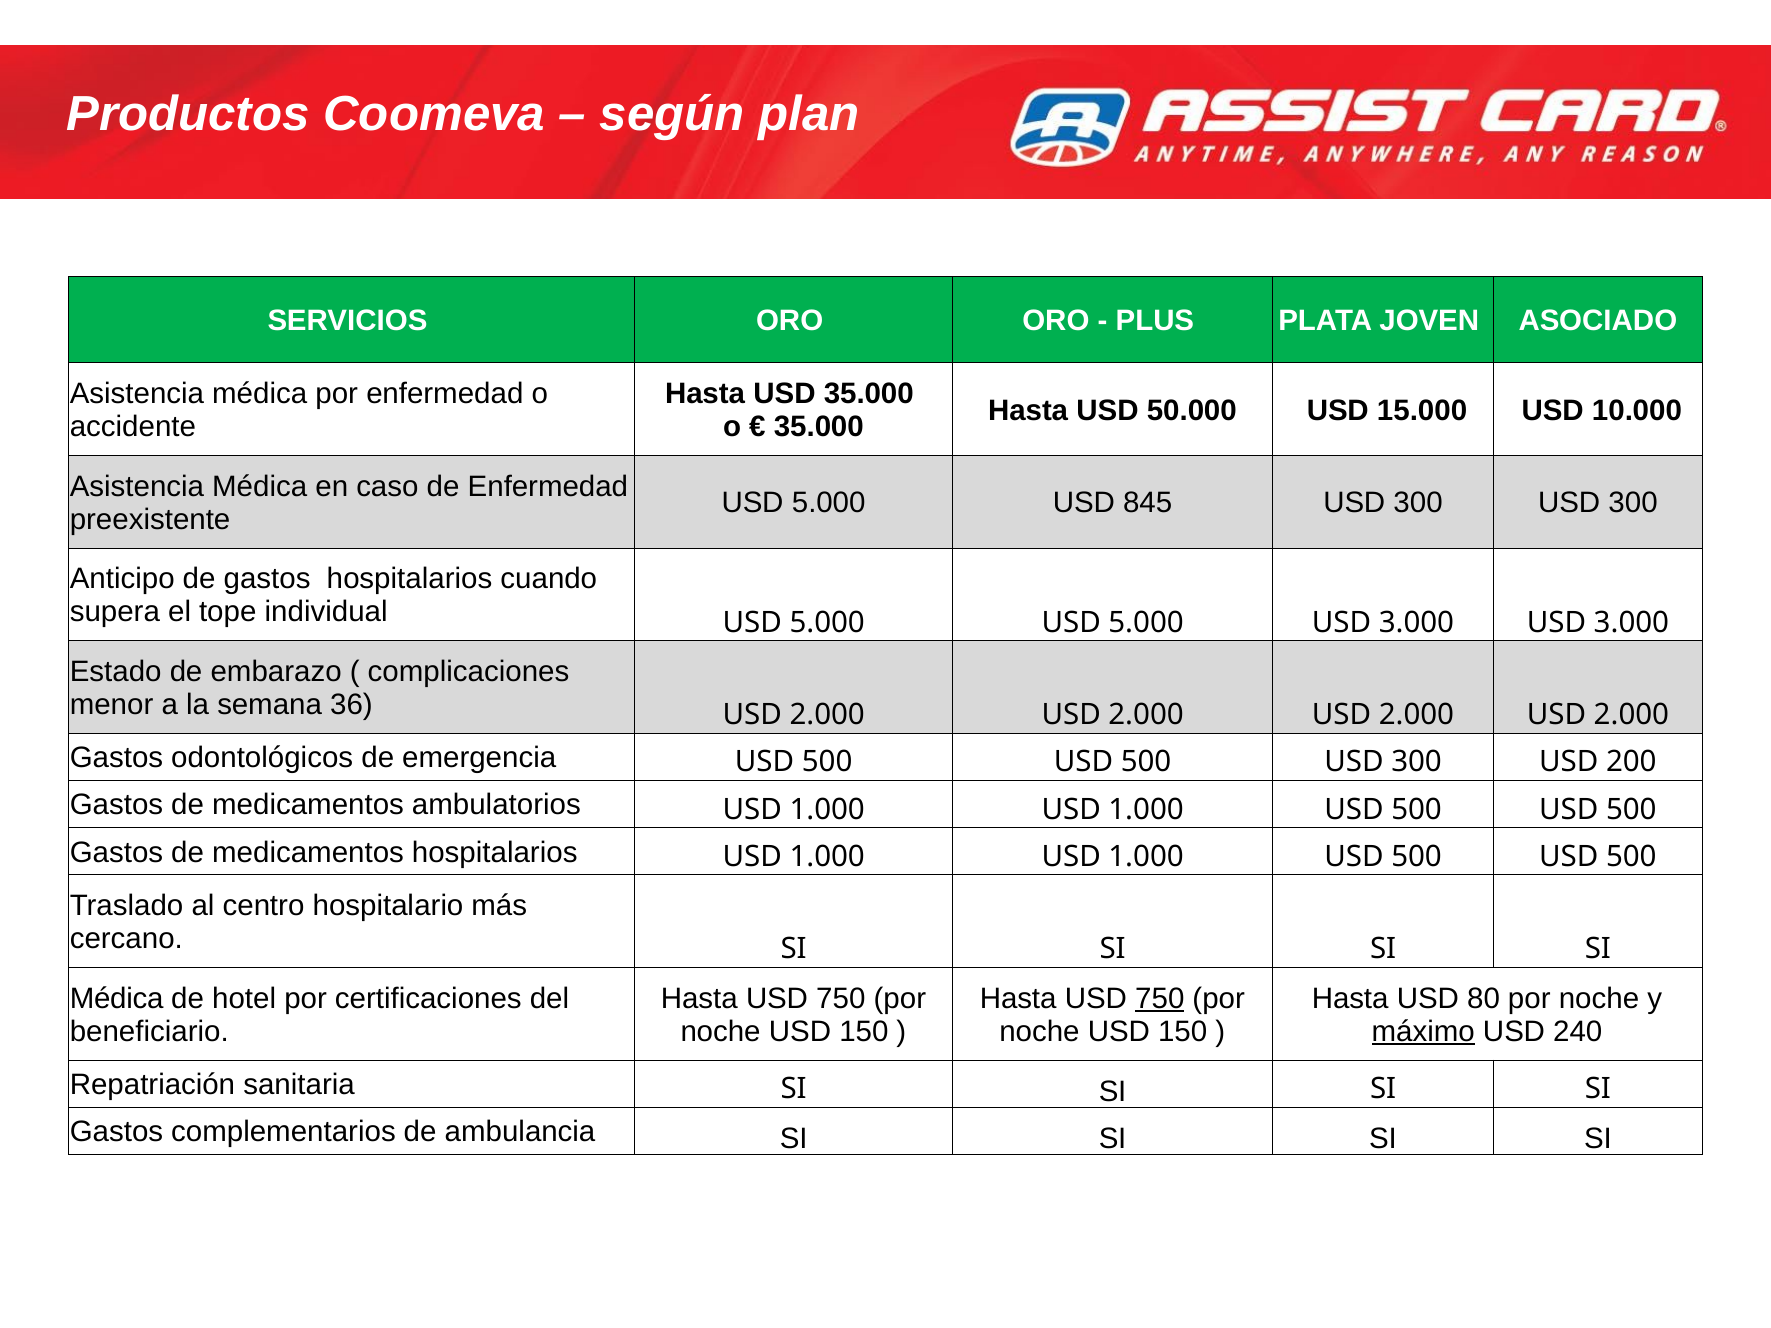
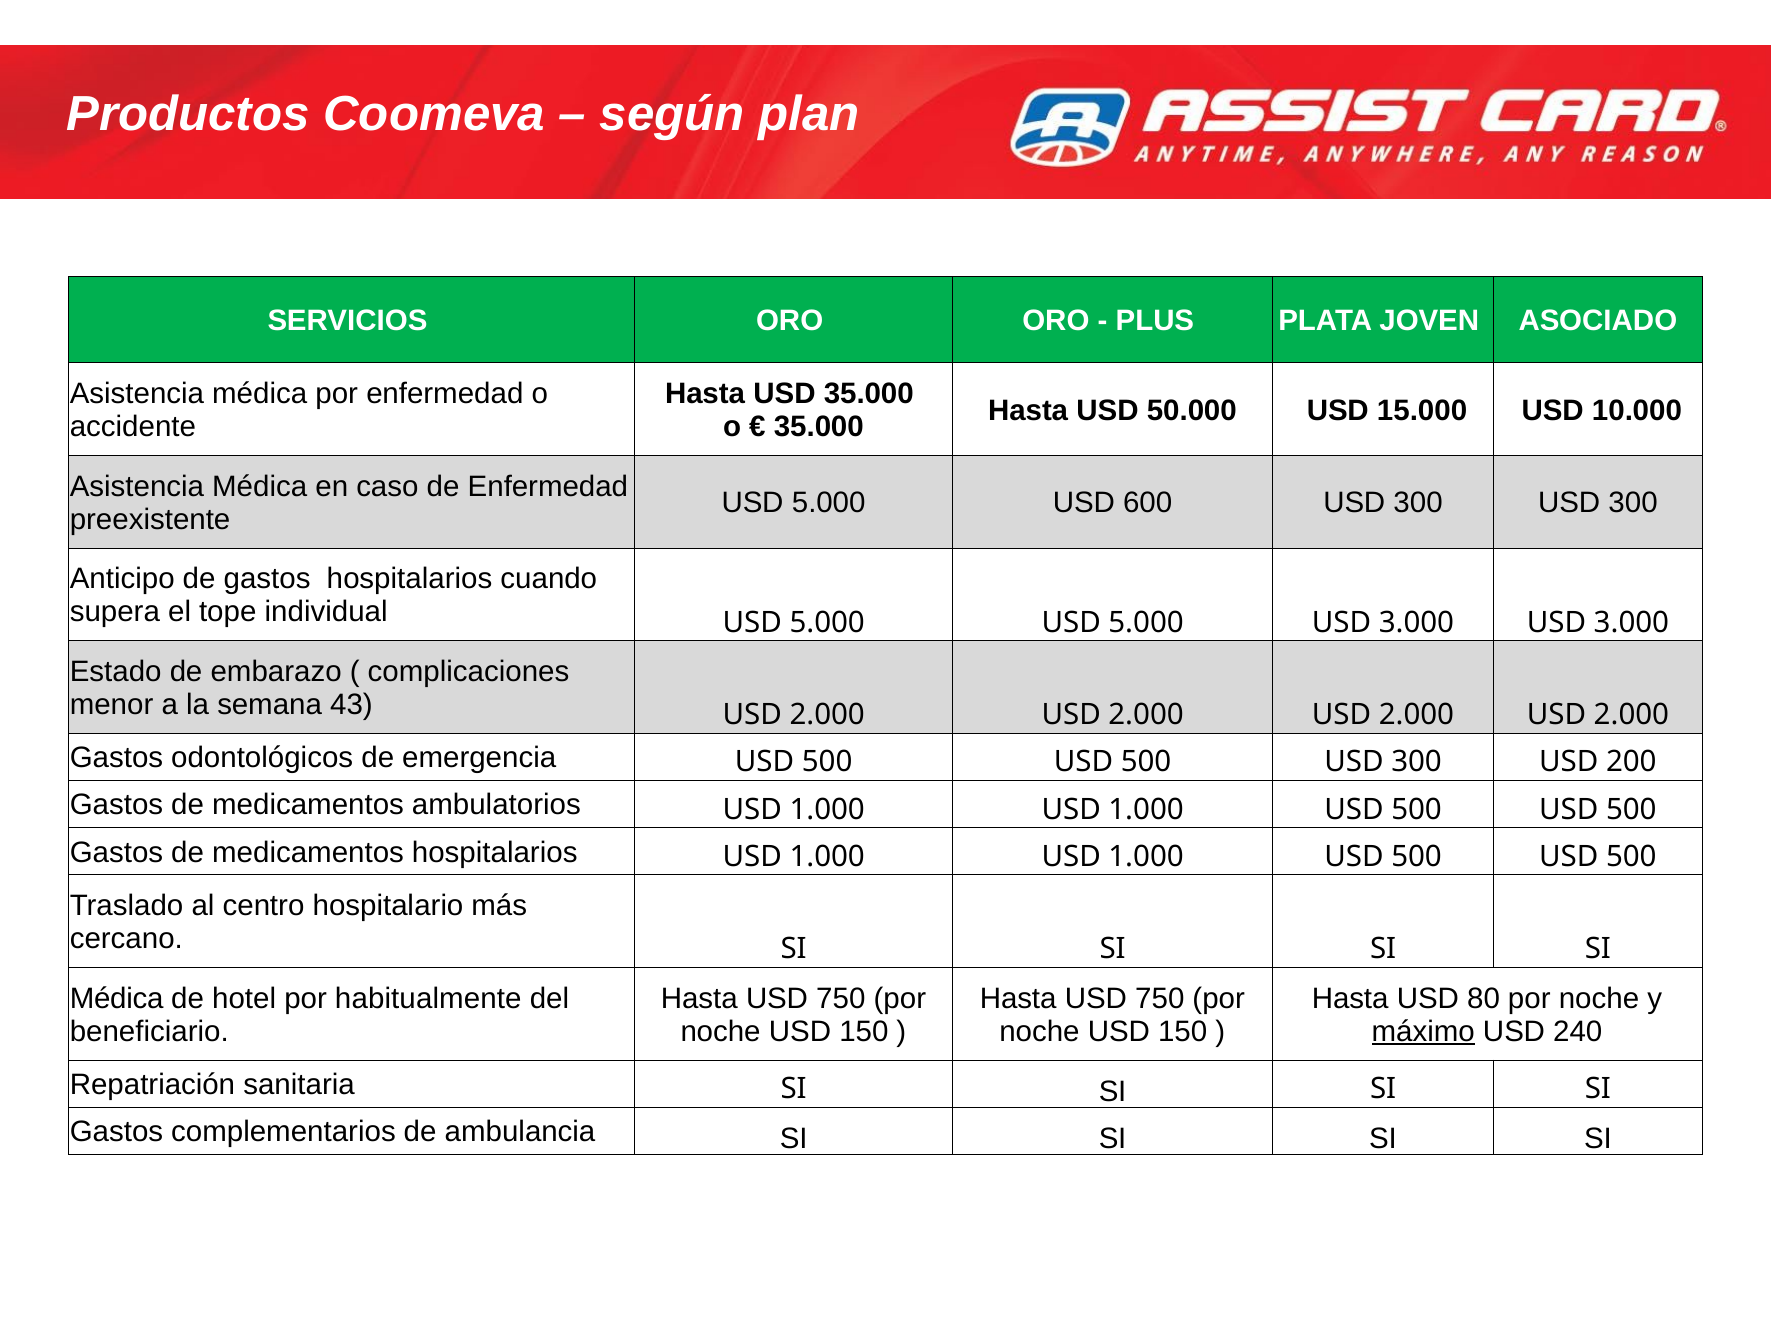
845: 845 -> 600 (1148, 503)
36: 36 -> 43 (351, 705)
certificaciones: certificaciones -> habitualmente (428, 999)
750 underline: present -> none (1160, 999)
